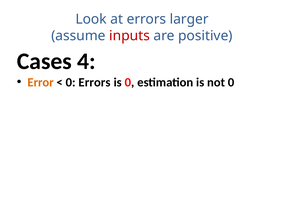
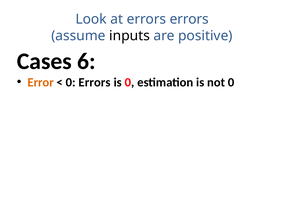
errors larger: larger -> errors (189, 19)
inputs colour: red -> black (130, 36)
4: 4 -> 6 (86, 61)
